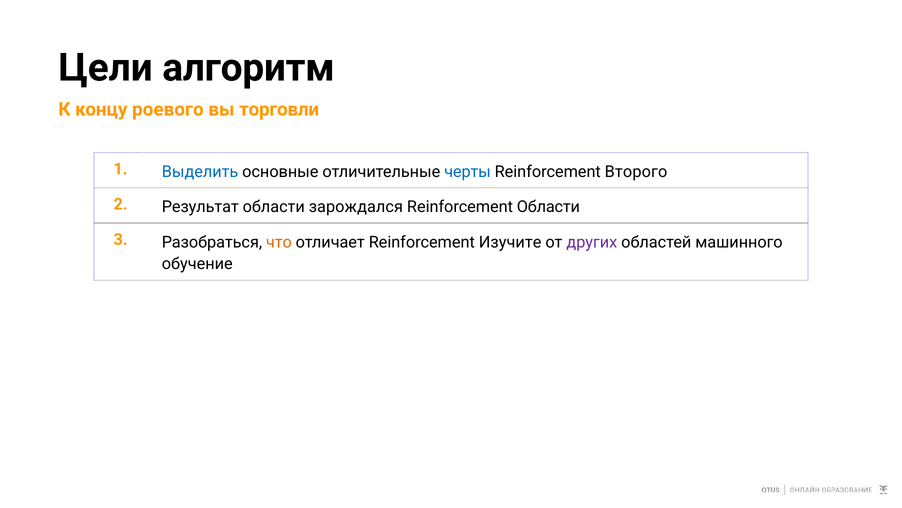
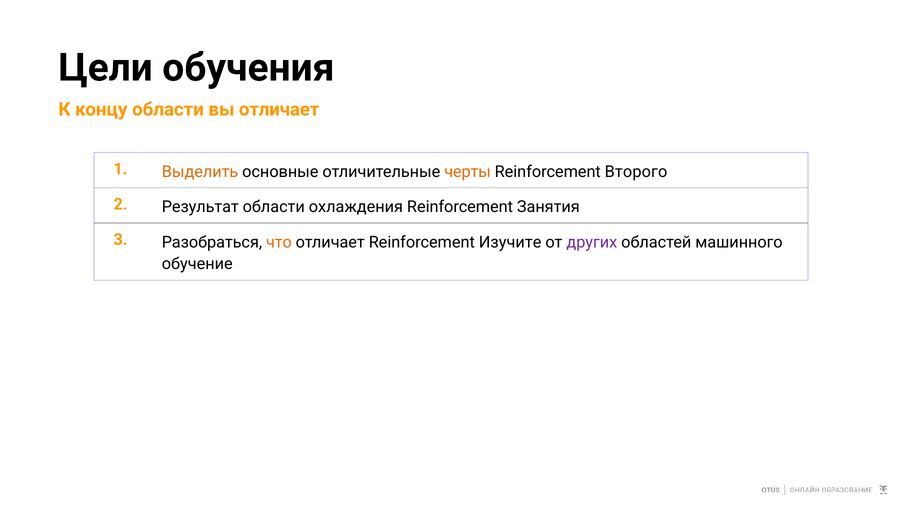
алгоритм: алгоритм -> обучения (248, 68)
концу роевого: роевого -> области (168, 109)
вы торговли: торговли -> отличает (279, 109)
Выделить colour: blue -> orange (200, 172)
черты colour: blue -> orange (468, 172)
зарождался: зарождался -> охлаждения (356, 207)
Reinforcement Области: Области -> Занятия (548, 207)
